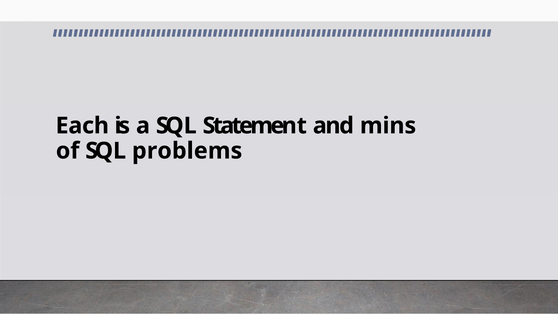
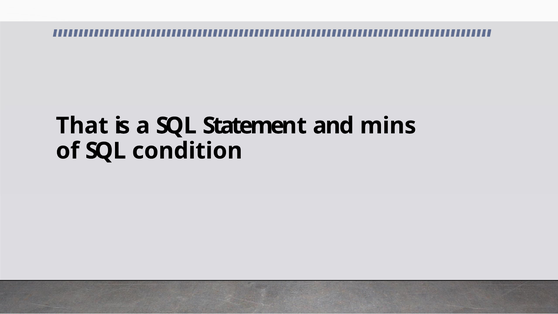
Each: Each -> That (82, 126)
problems: problems -> condition (187, 151)
